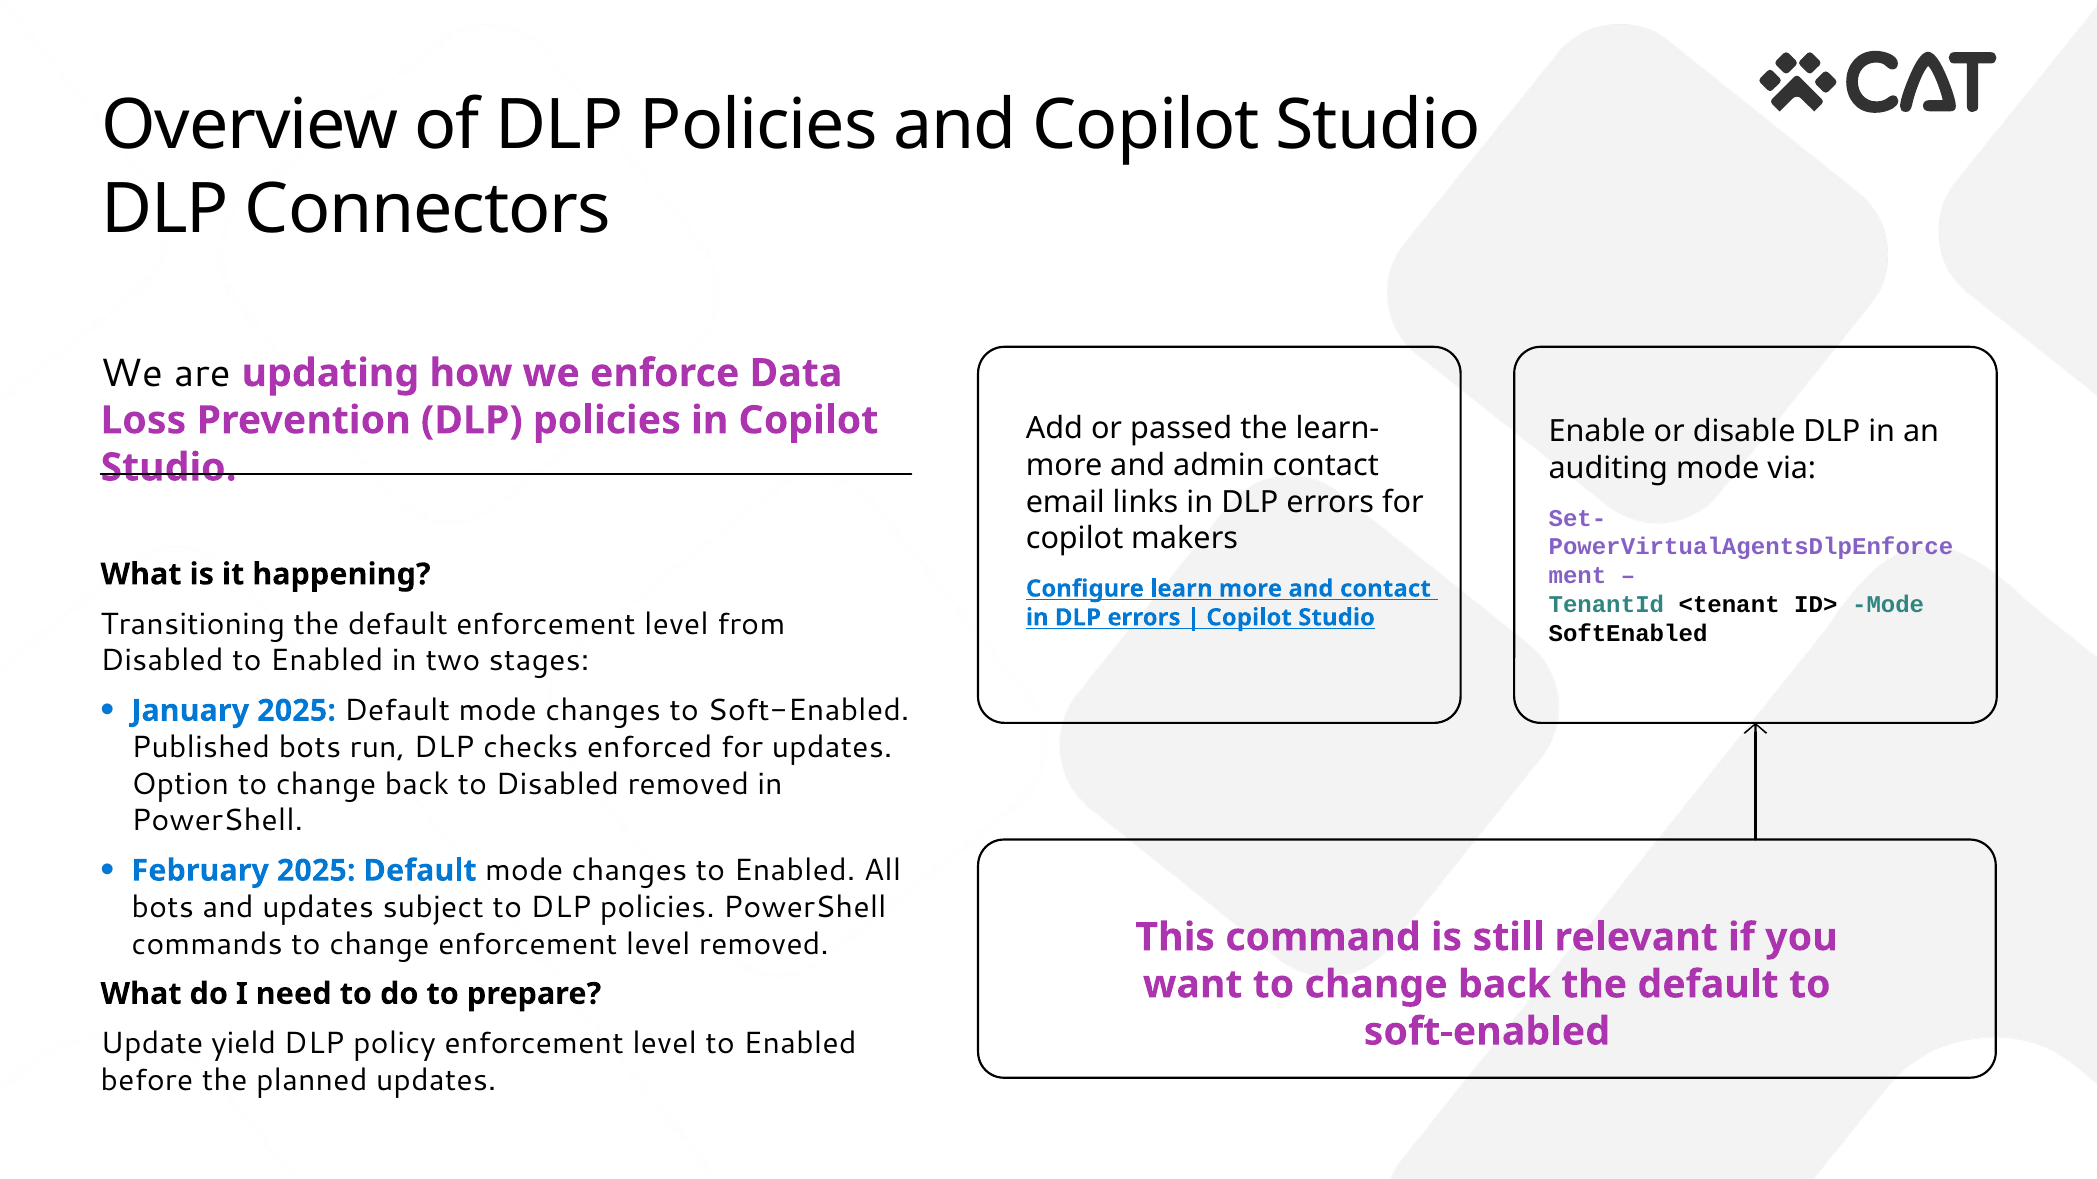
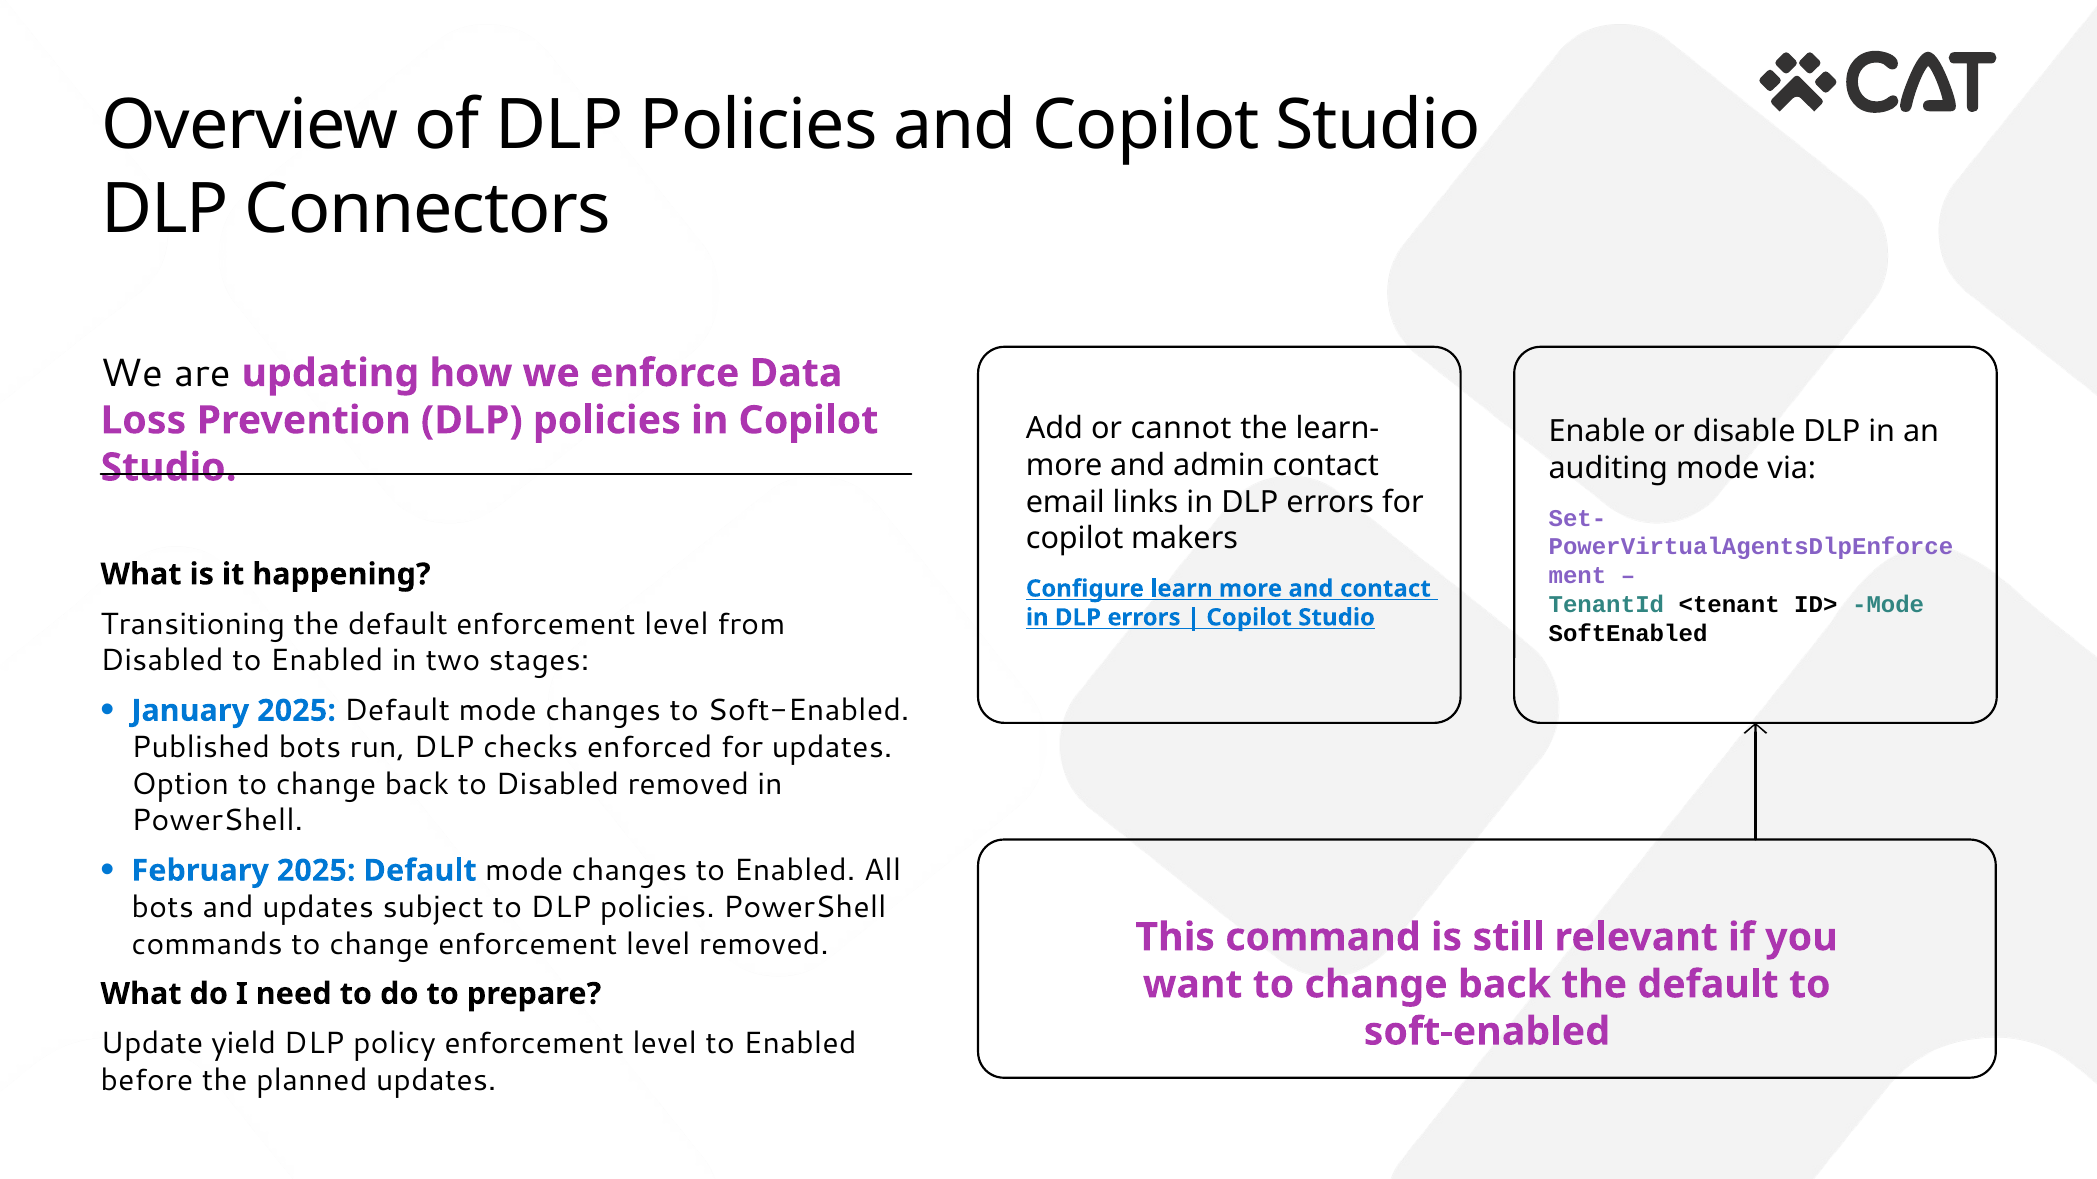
passed: passed -> cannot (1181, 429)
